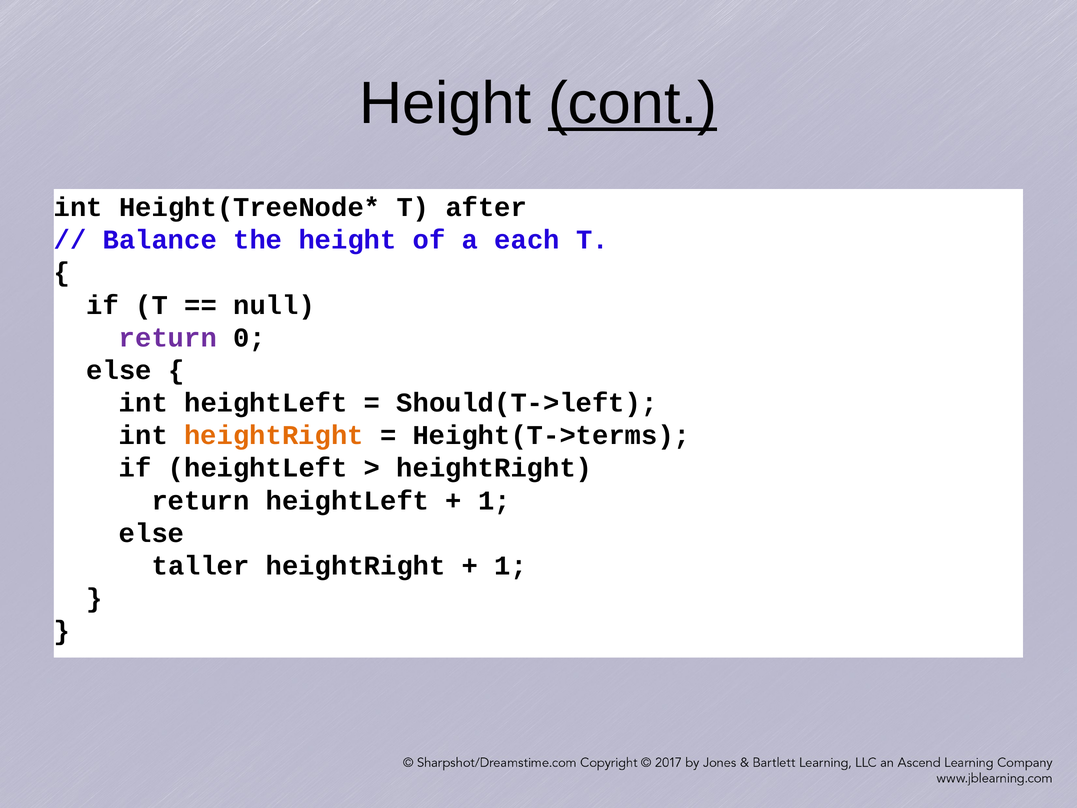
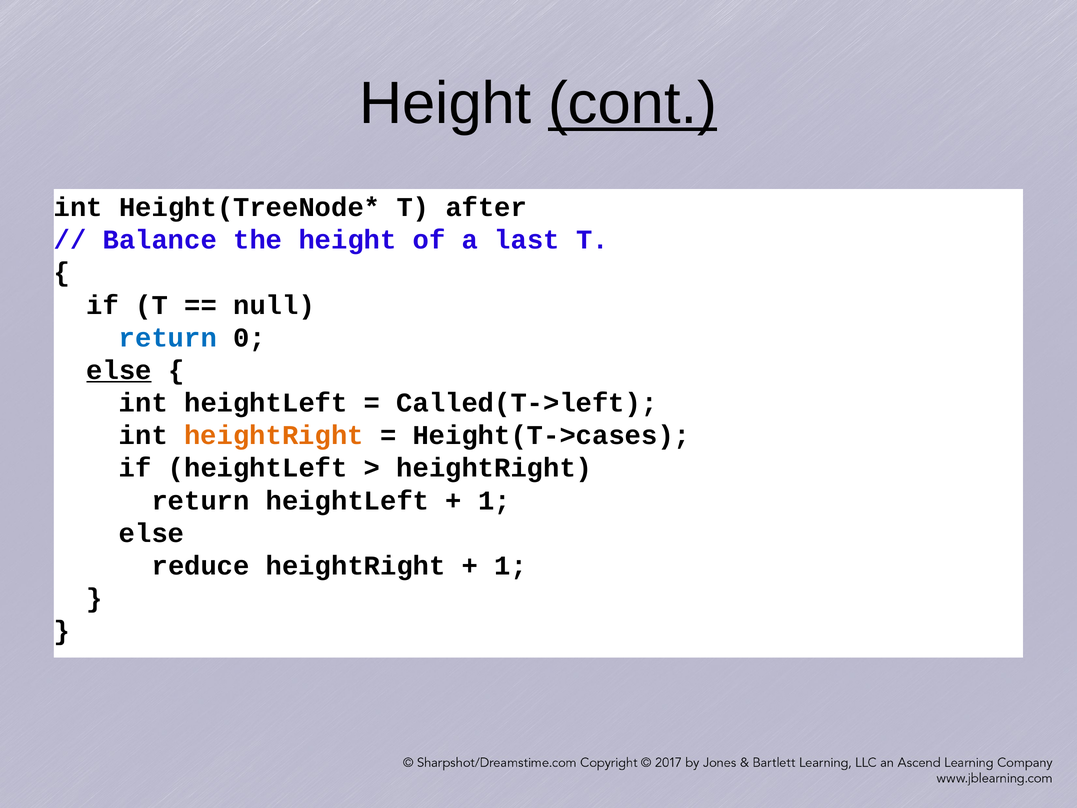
each: each -> last (527, 240)
return colour: purple -> blue (168, 338)
else underline: none -> present (119, 370)
Should(T->left: Should(T->left -> Called(T->left (527, 403)
Height(T->terms: Height(T->terms -> Height(T->cases (551, 435)
taller: taller -> reduce (201, 566)
